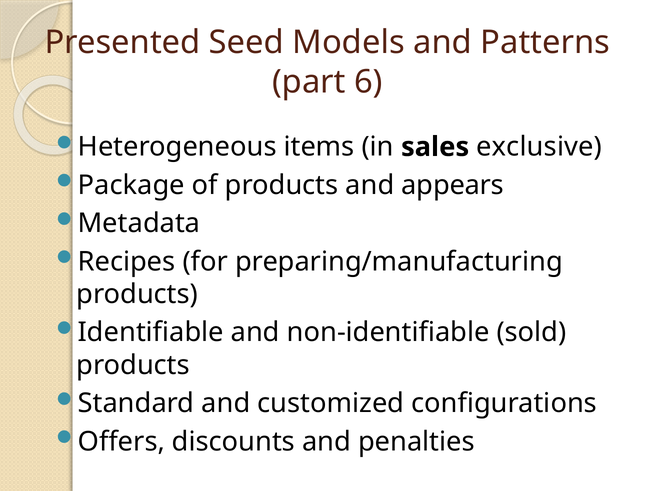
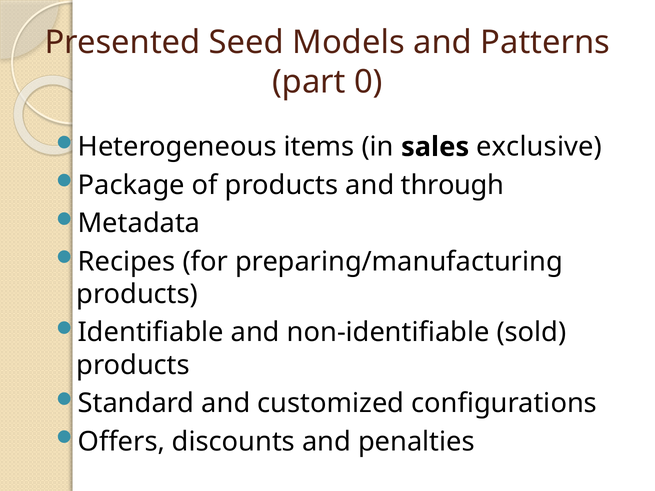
6: 6 -> 0 (368, 82)
appears: appears -> through (453, 185)
